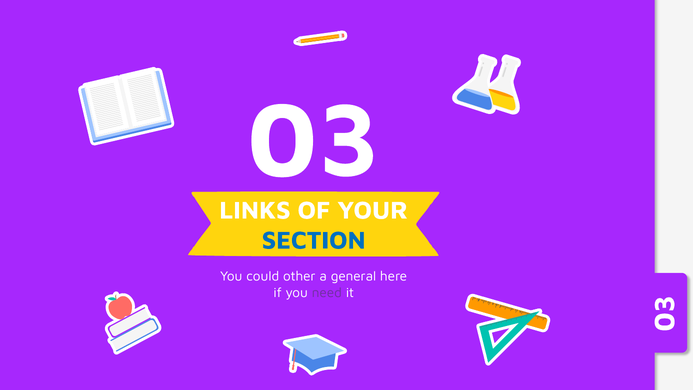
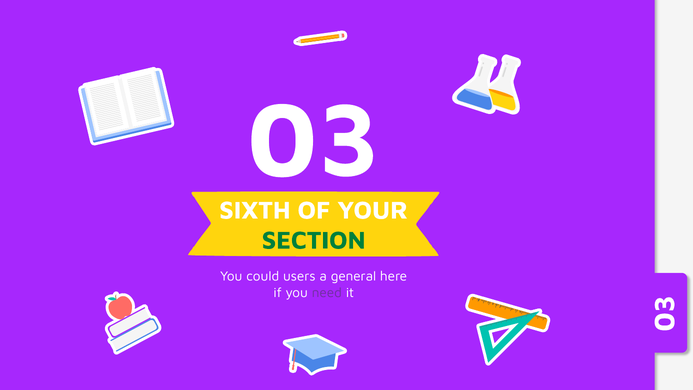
LINKS: LINKS -> SIXTH (255, 210)
SECTION colour: blue -> green (314, 240)
other: other -> users (299, 276)
